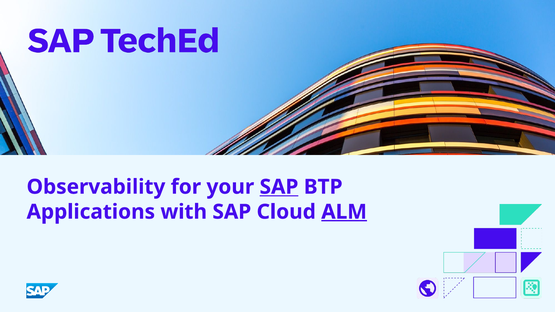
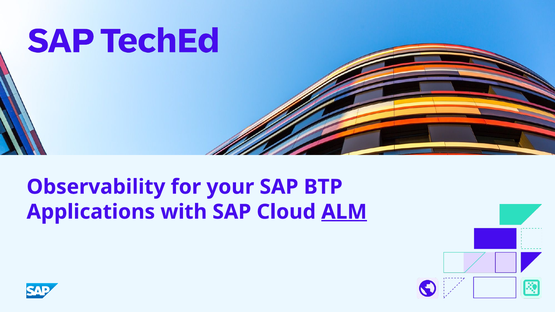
SAP underline: present -> none (279, 187)
